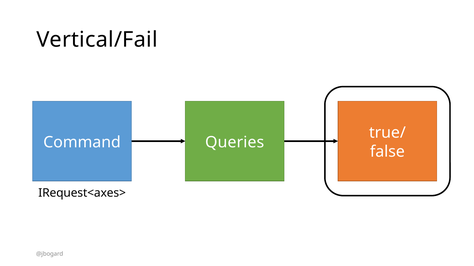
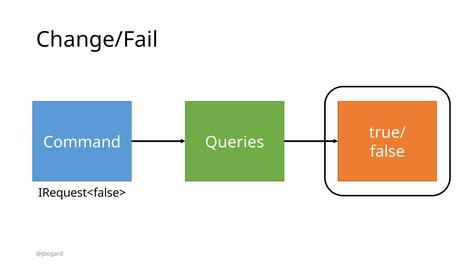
Vertical/Fail: Vertical/Fail -> Change/Fail (97, 40)
IRequest<axes>: IRequest<axes> -> IRequest<false> (82, 193)
